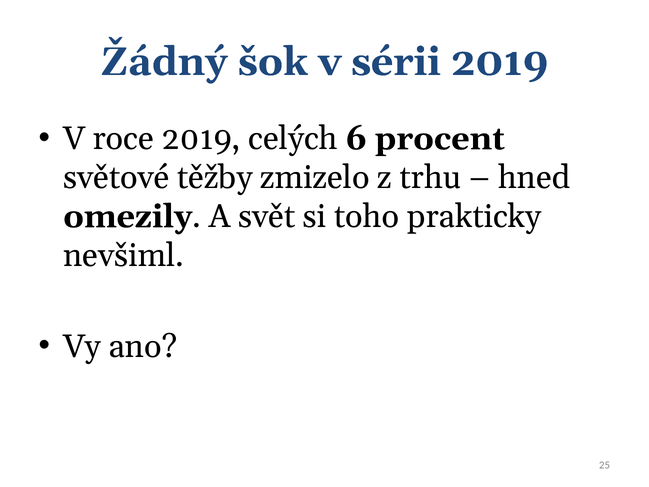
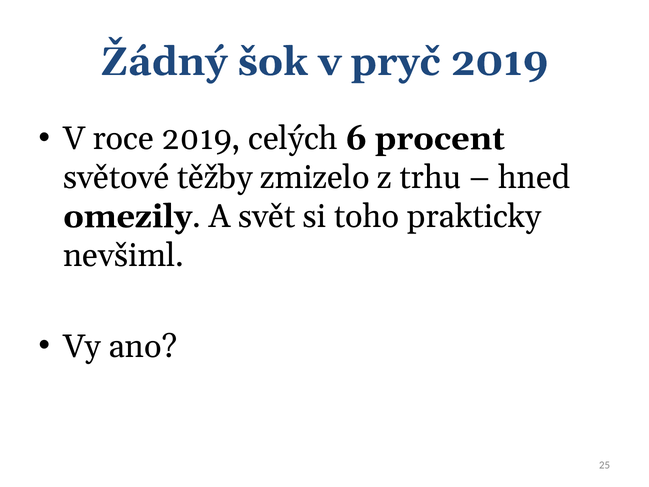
sérii: sérii -> pryč (396, 62)
